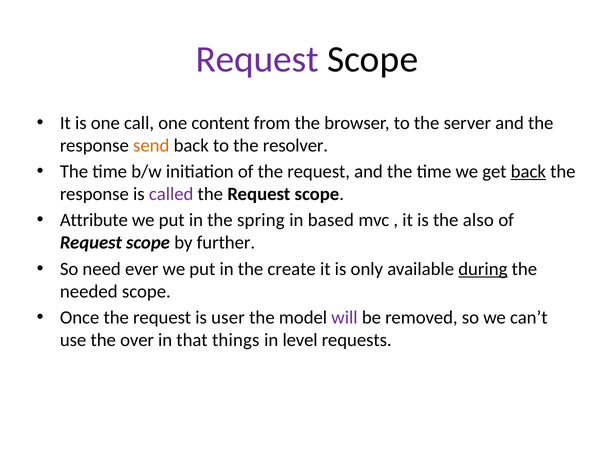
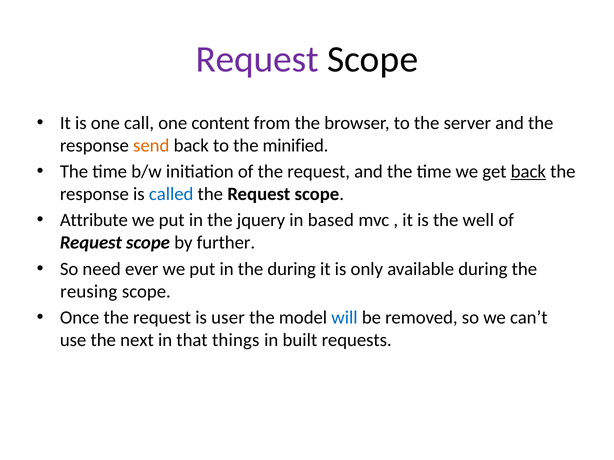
resolver: resolver -> minified (295, 146)
called colour: purple -> blue (171, 194)
spring: spring -> jquery (261, 220)
also: also -> well (478, 220)
the create: create -> during (292, 269)
during underline: present -> none (483, 269)
needed: needed -> reusing (89, 292)
will colour: purple -> blue (345, 318)
over: over -> next (137, 340)
level: level -> built (300, 340)
